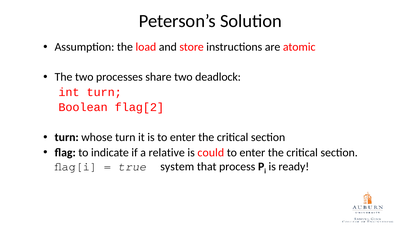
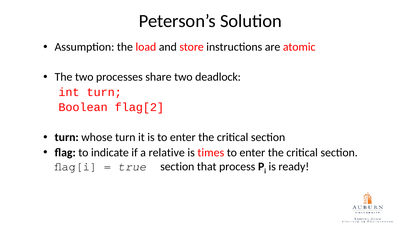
could: could -> times (211, 152)
true system: system -> section (177, 166)
